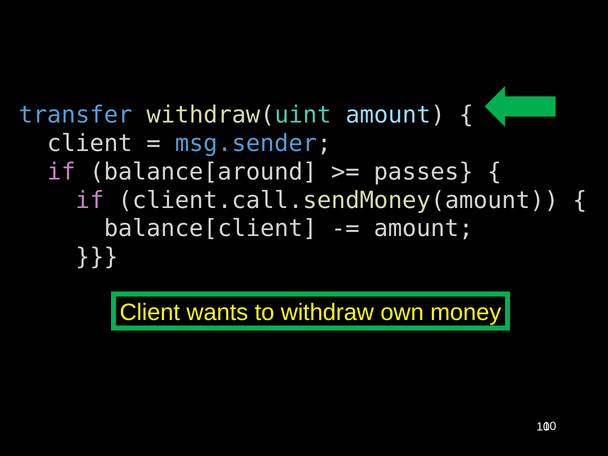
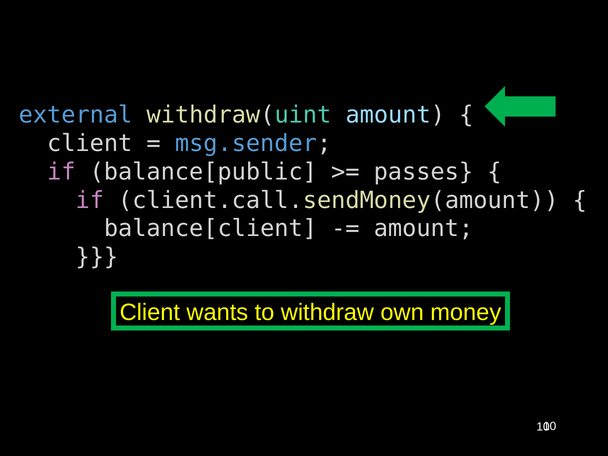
transfer: transfer -> external (76, 115)
balance[around: balance[around -> balance[public (203, 172)
